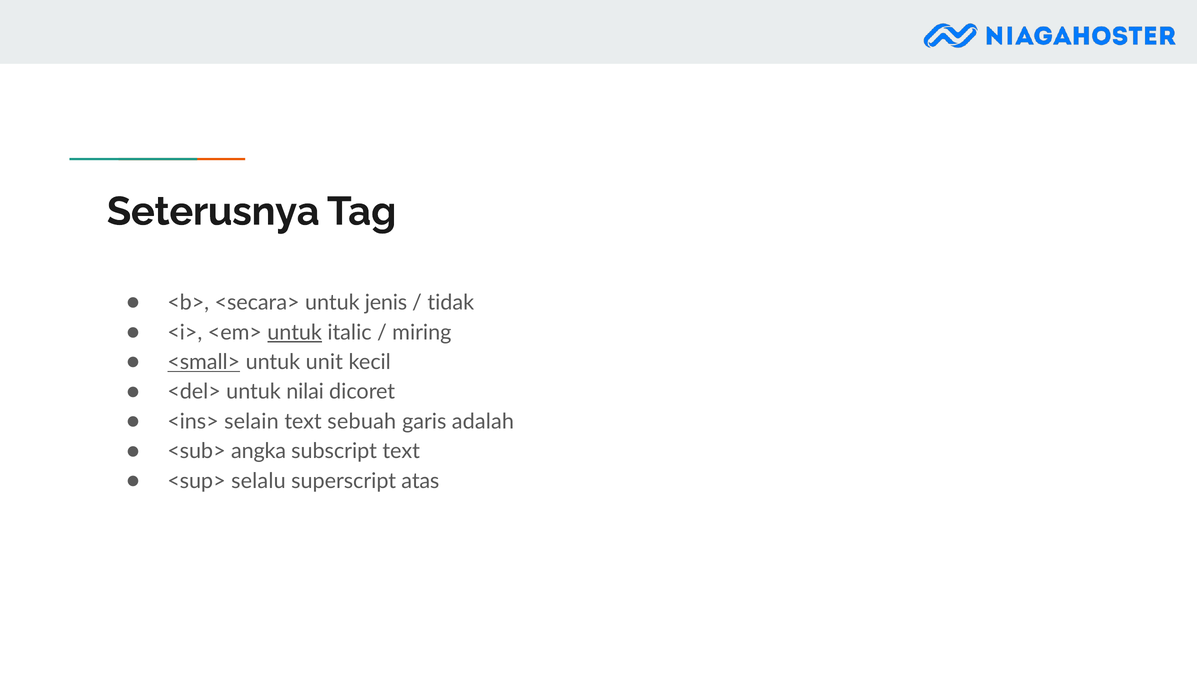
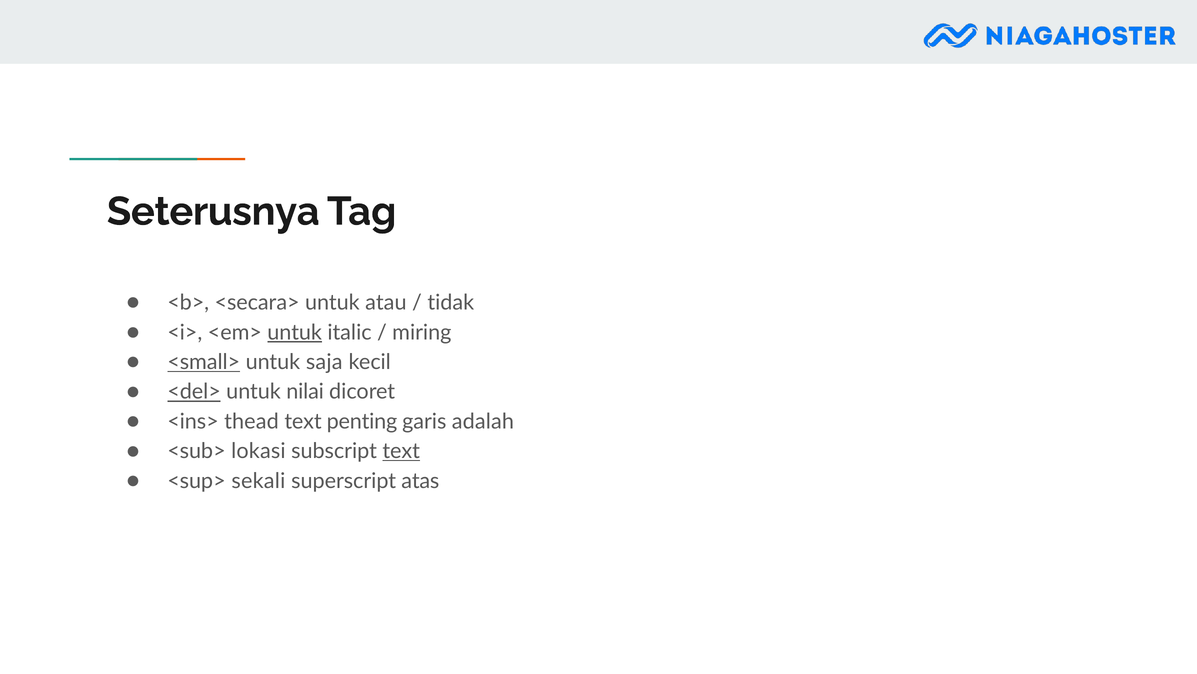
jenis: jenis -> atau (386, 302)
unit: unit -> saja (324, 362)
<del> underline: none -> present (194, 391)
selain: selain -> thead (251, 421)
sebuah: sebuah -> penting (362, 421)
angka: angka -> lokasi (258, 451)
text underline: none -> present (401, 451)
selalu: selalu -> sekali (258, 481)
